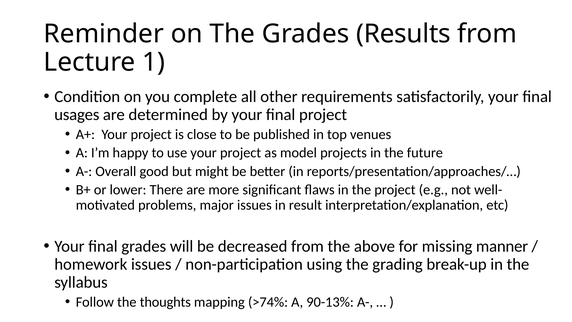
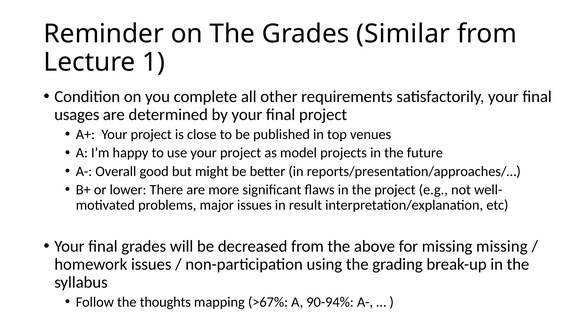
Results: Results -> Similar (403, 34)
missing manner: manner -> missing (502, 246)
>74%: >74% -> >67% (268, 302)
90-13%: 90-13% -> 90-94% (330, 302)
